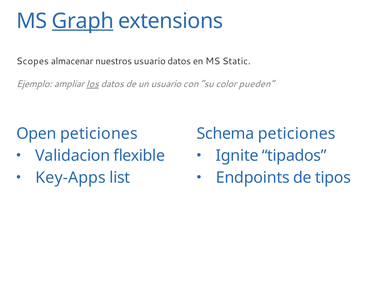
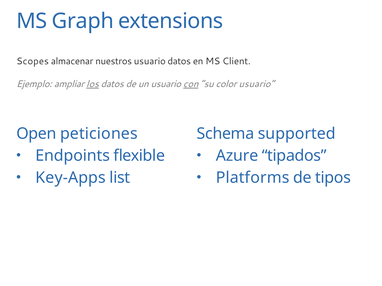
Graph underline: present -> none (83, 21)
Static: Static -> Client (236, 61)
con underline: none -> present (191, 84)
color pueden: pueden -> usuario (257, 84)
Schema peticiones: peticiones -> supported (297, 134)
Validacion: Validacion -> Endpoints (73, 156)
Ignite: Ignite -> Azure (237, 156)
Endpoints: Endpoints -> Platforms (253, 178)
